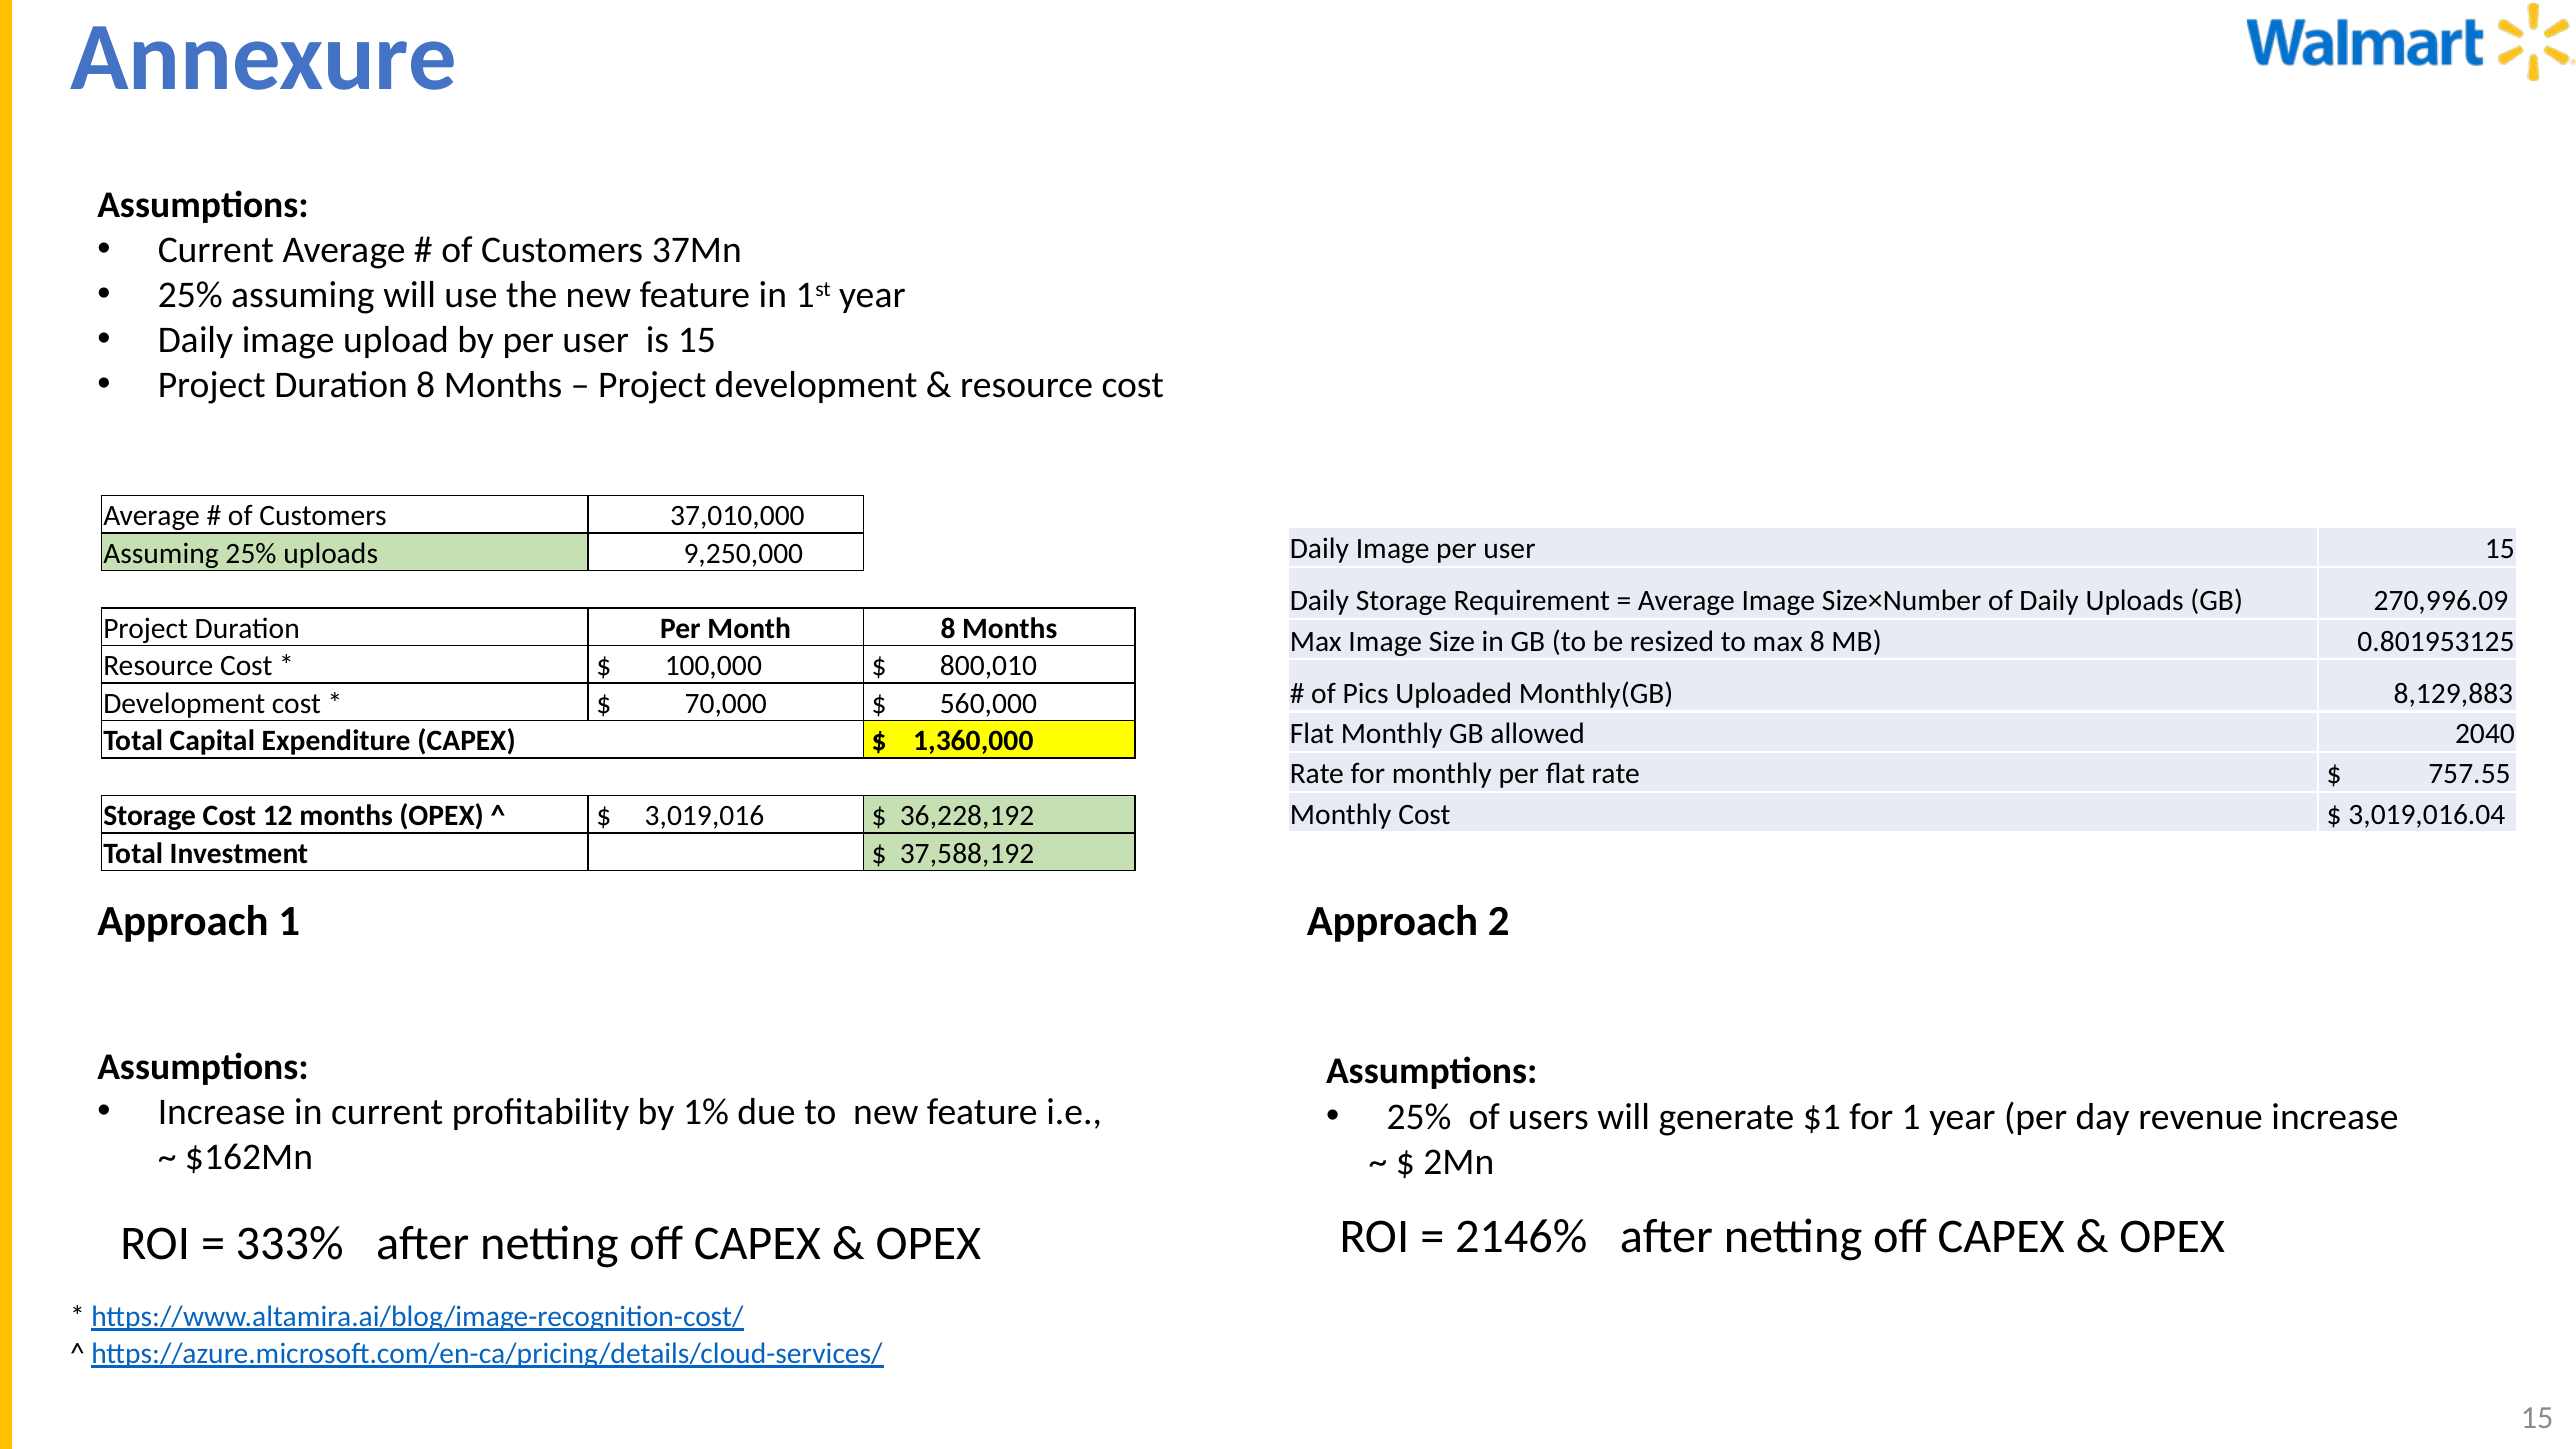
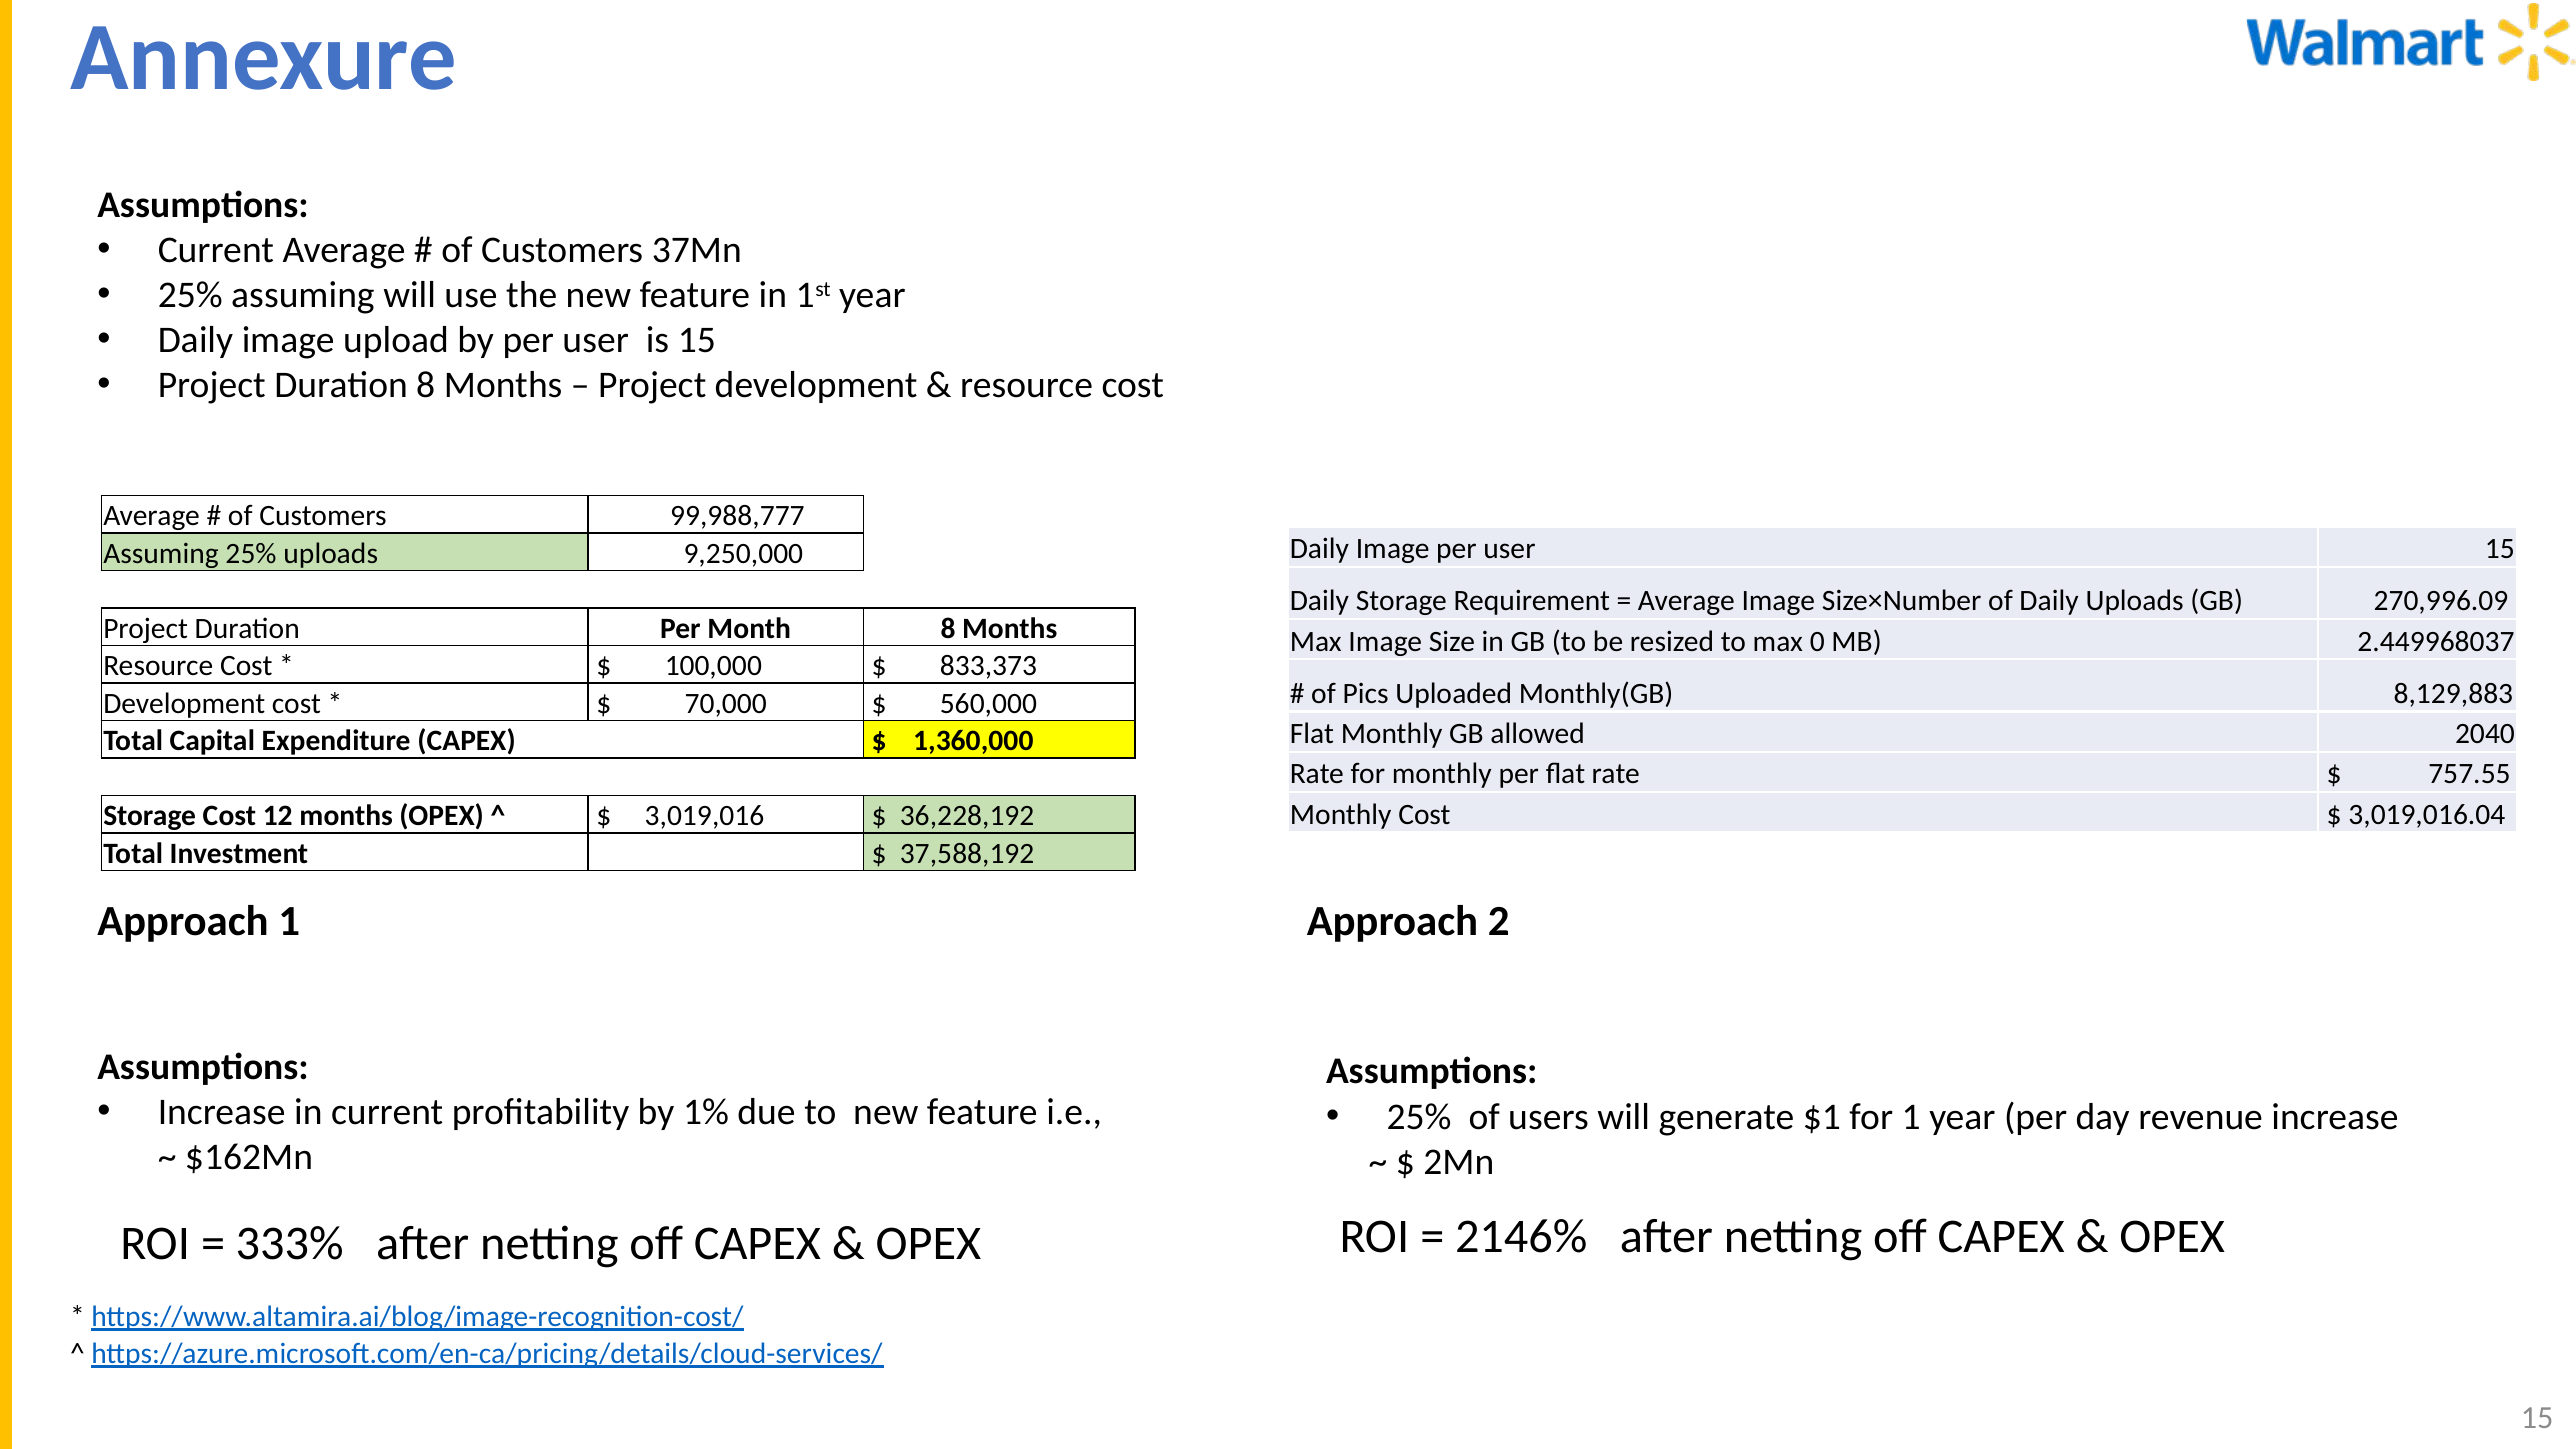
37,010,000: 37,010,000 -> 99,988,777 (737, 516)
max 8: 8 -> 0 (1817, 641)
0.801953125: 0.801953125 -> 2.449968037 (2436, 641)
800,010: 800,010 -> 833,373 (989, 666)
